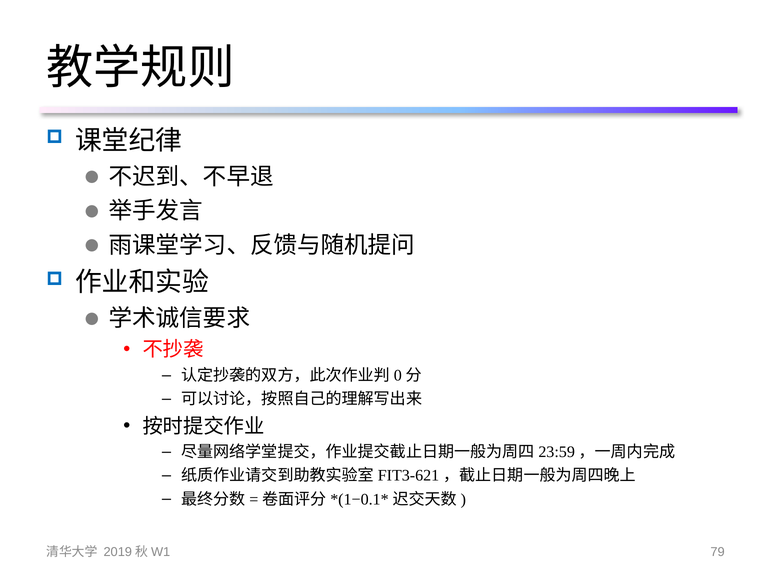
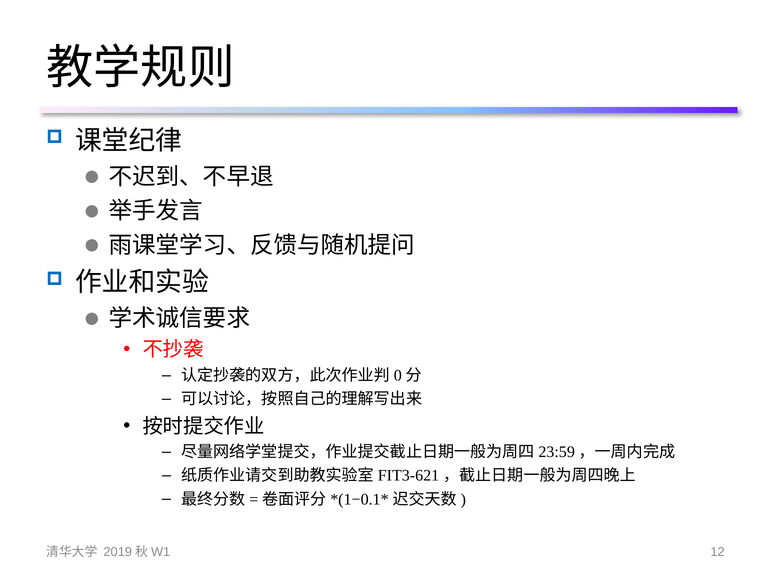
79: 79 -> 12 (718, 552)
